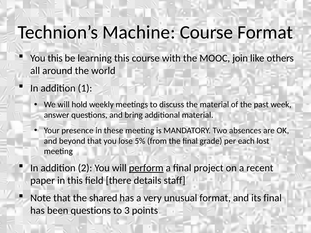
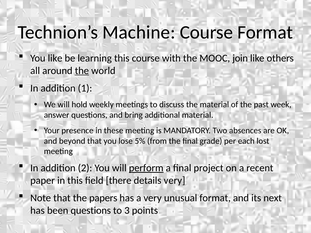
You this: this -> like (55, 58)
the underline: none -> present (82, 71)
details staff: staff -> very (174, 181)
shared: shared -> papers (103, 198)
its final: final -> next (273, 198)
